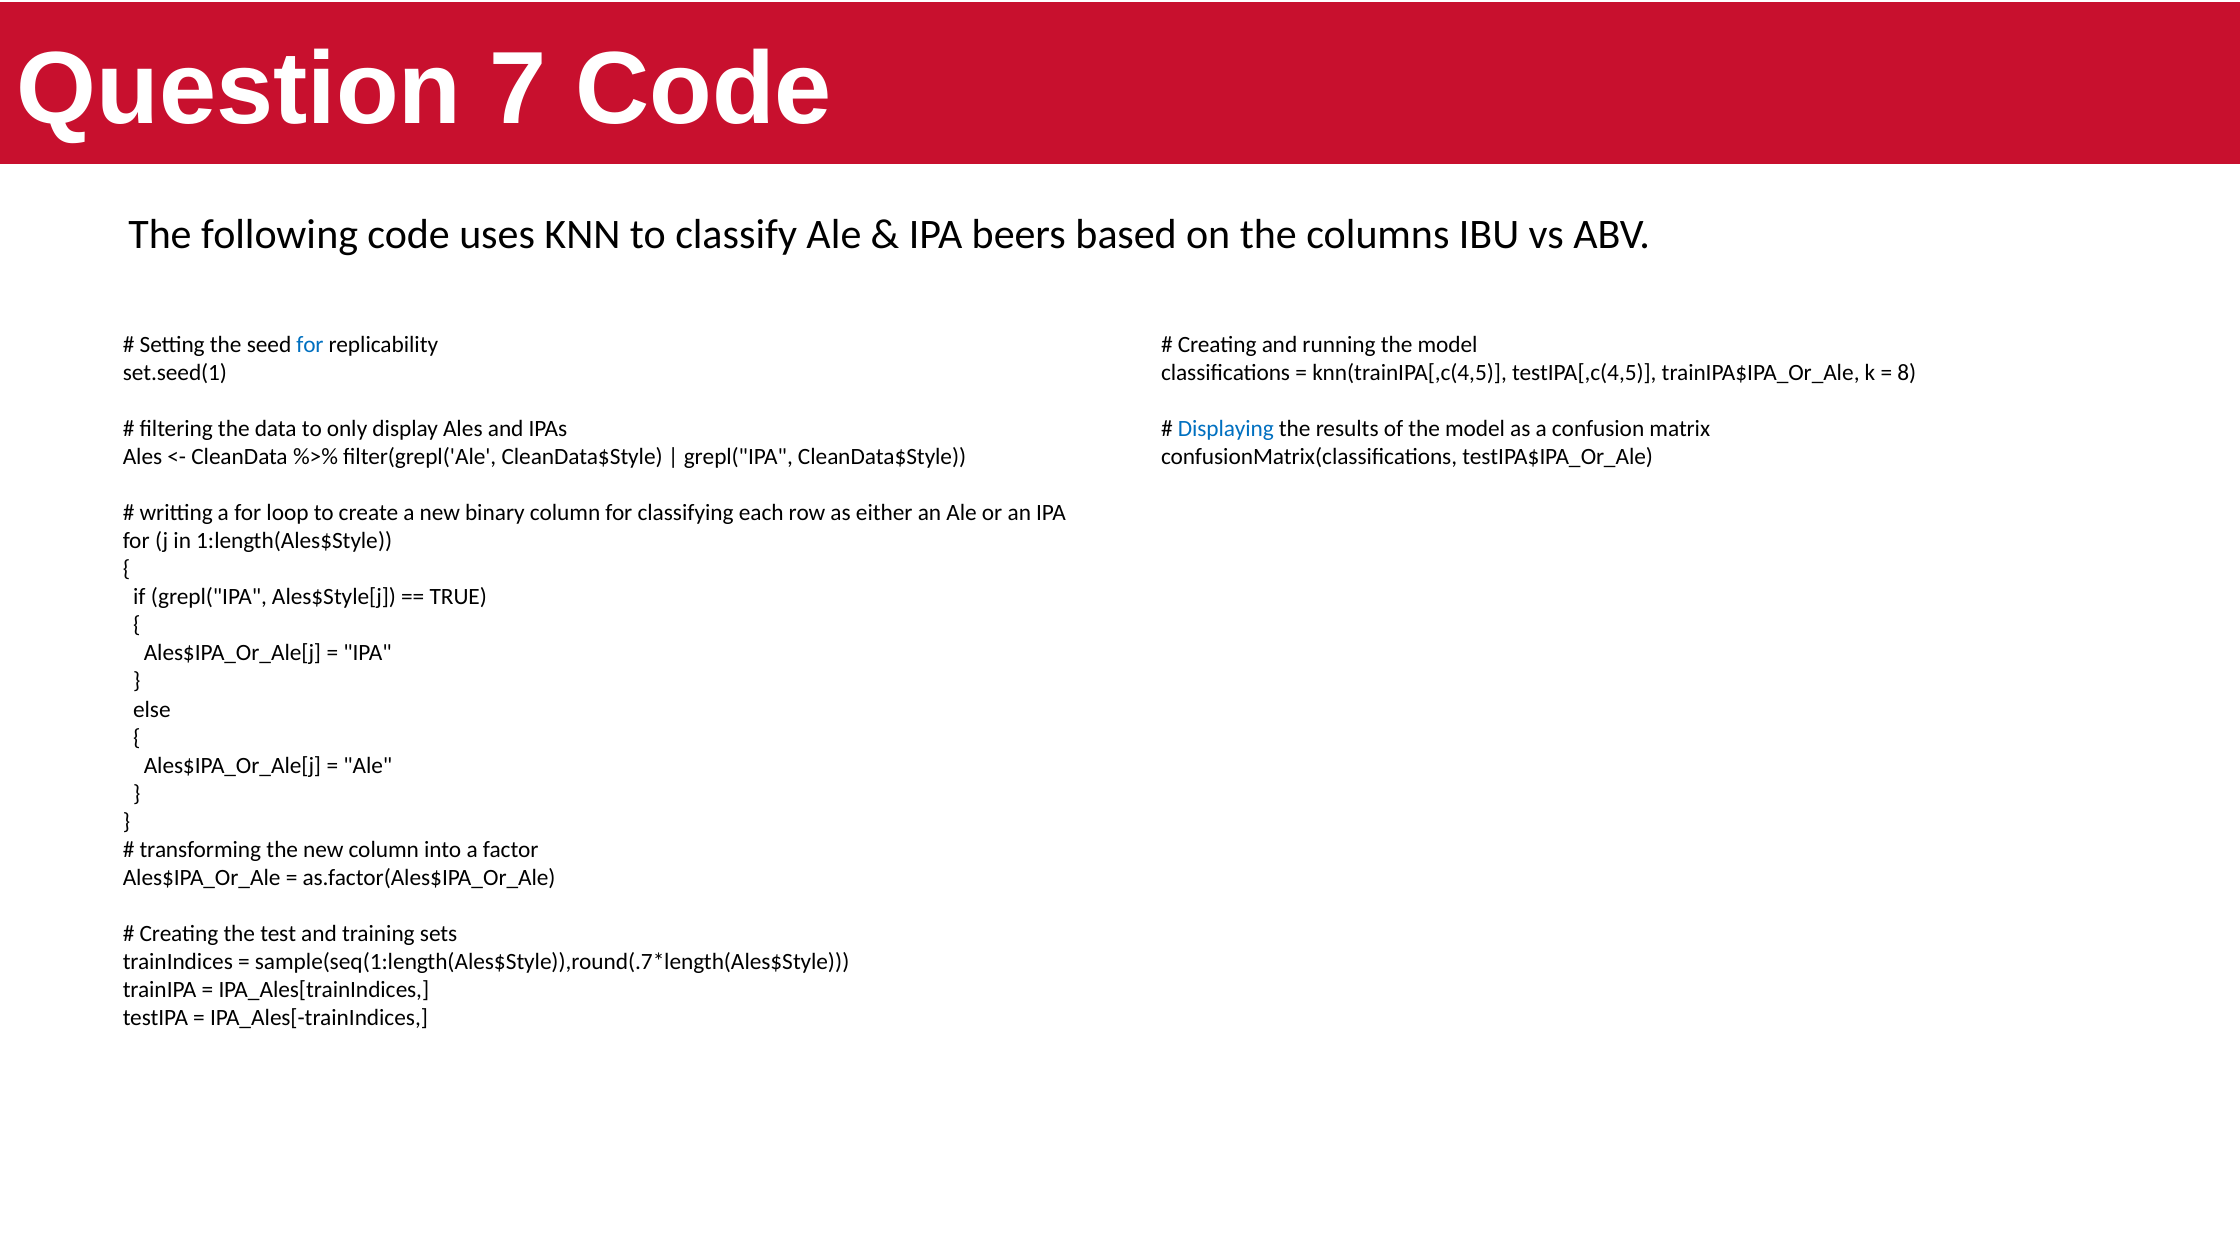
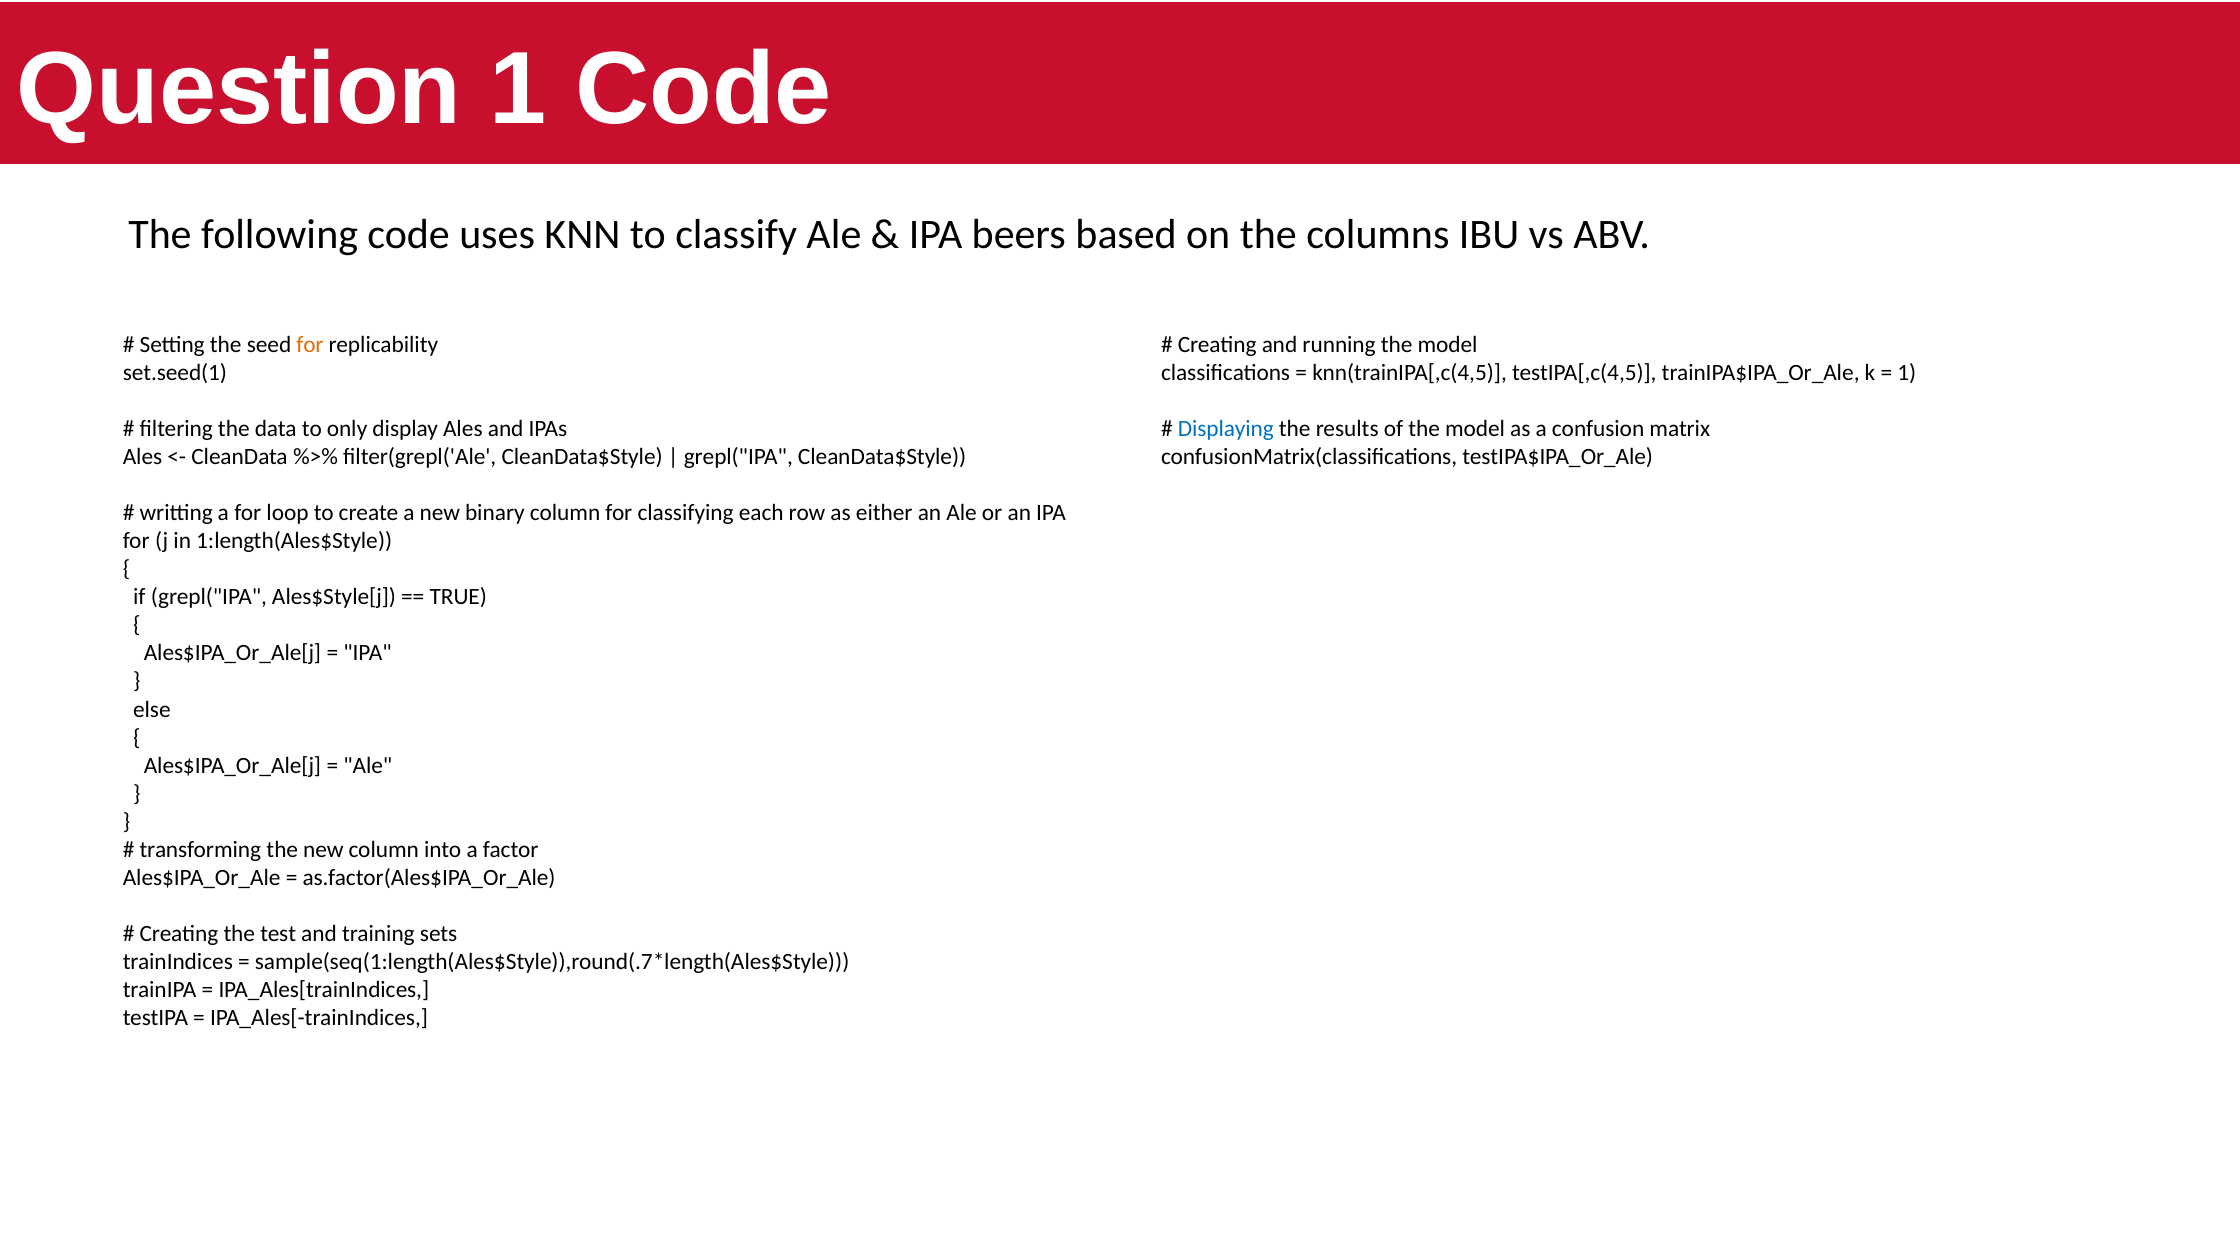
Question 7: 7 -> 1 (518, 90)
for colour: blue -> orange (310, 345)
8: 8 -> 1 (1907, 373)
